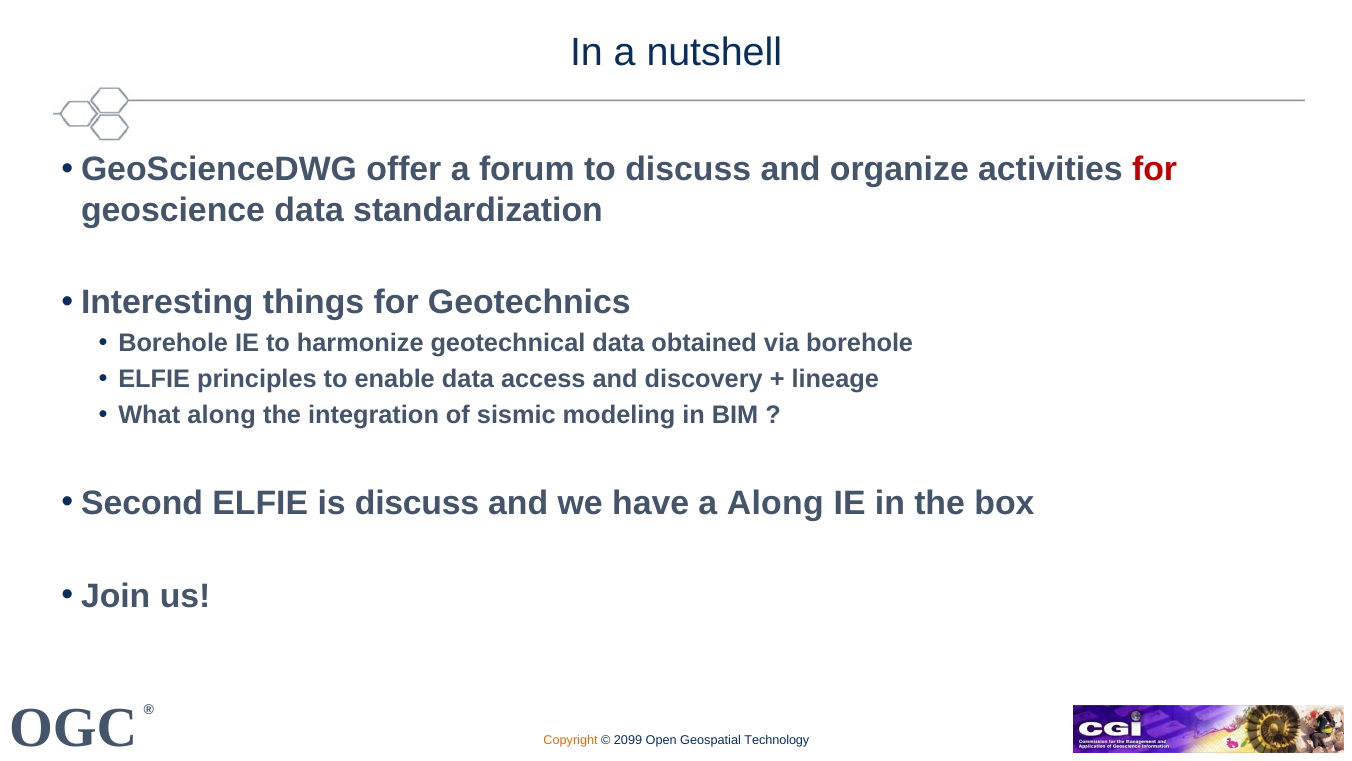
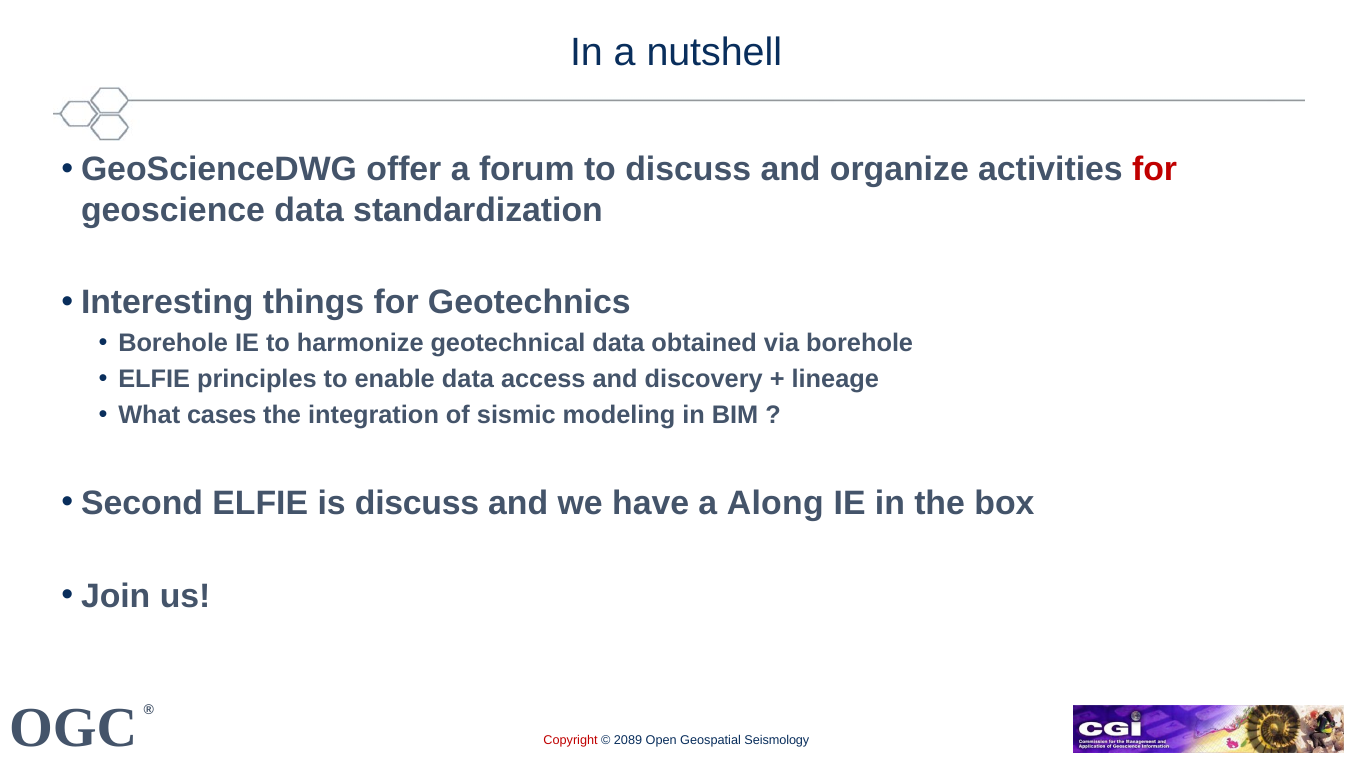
What along: along -> cases (222, 415)
Copyright colour: orange -> red (571, 740)
2099: 2099 -> 2089 (628, 740)
Technology: Technology -> Seismology (777, 740)
